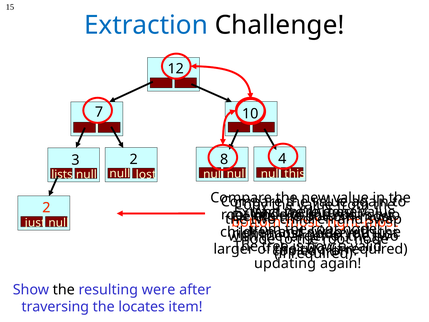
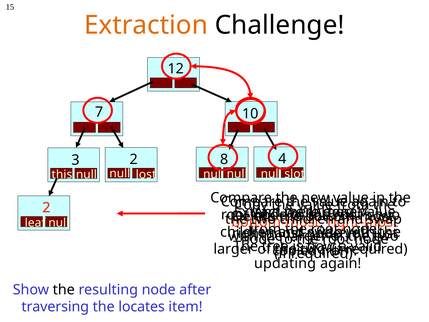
Extraction colour: blue -> orange (146, 25)
this: this -> slot (295, 174)
lists: lists -> this (62, 175)
just: just -> leaf (35, 223)
resulting were: were -> node (159, 289)
